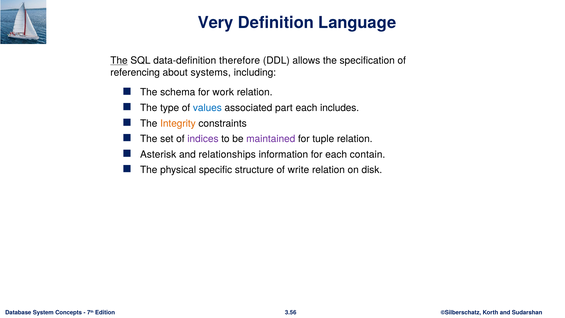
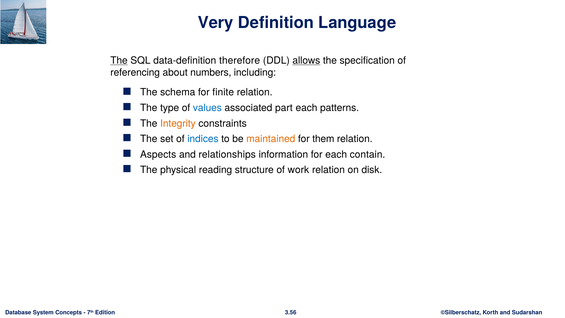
allows underline: none -> present (306, 60)
systems: systems -> numbers (211, 72)
work: work -> finite (223, 92)
includes: includes -> patterns (340, 108)
indices colour: purple -> blue (203, 139)
maintained colour: purple -> orange (271, 139)
tuple: tuple -> them (323, 139)
Asterisk: Asterisk -> Aspects (158, 154)
specific: specific -> reading (215, 170)
write: write -> work (298, 170)
